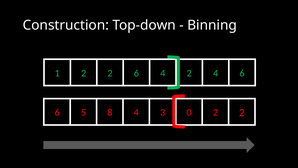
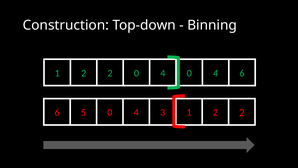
2 6: 6 -> 0 (136, 73)
4 2: 2 -> 0 (189, 73)
5 8: 8 -> 0 (110, 112)
3 0: 0 -> 1 (189, 112)
